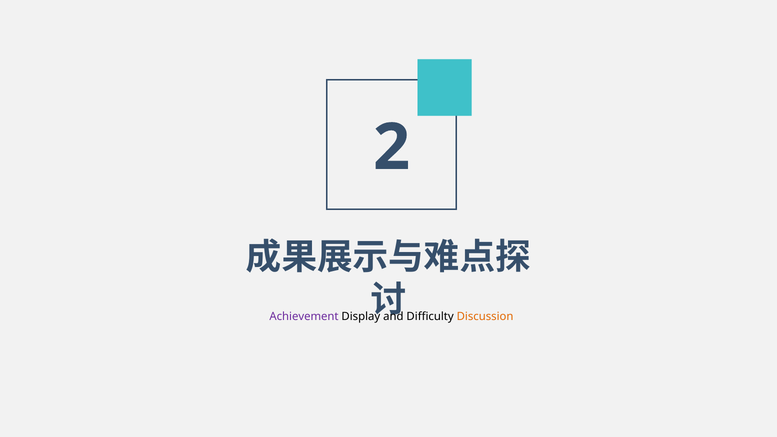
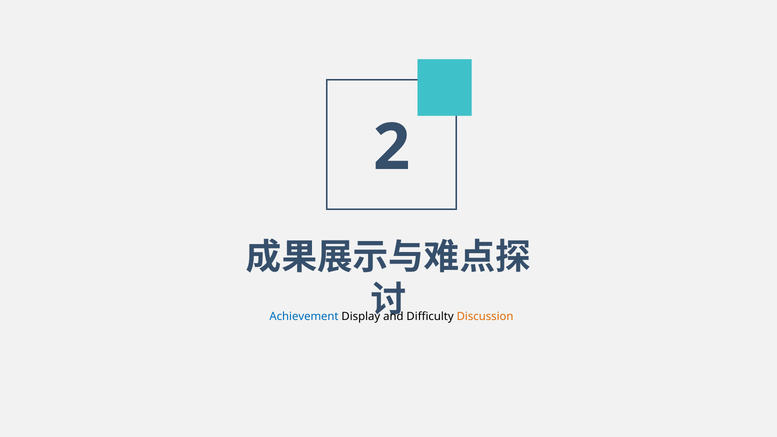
Achievement colour: purple -> blue (304, 317)
